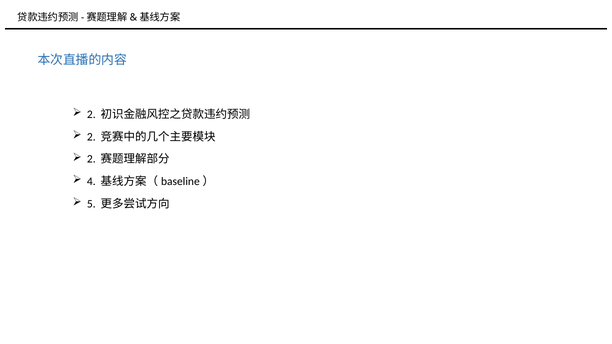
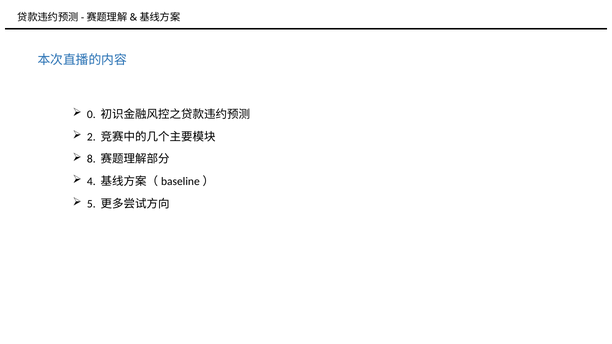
2: 2 -> 0 (91, 115)
2: 2 -> 8 (91, 159)
